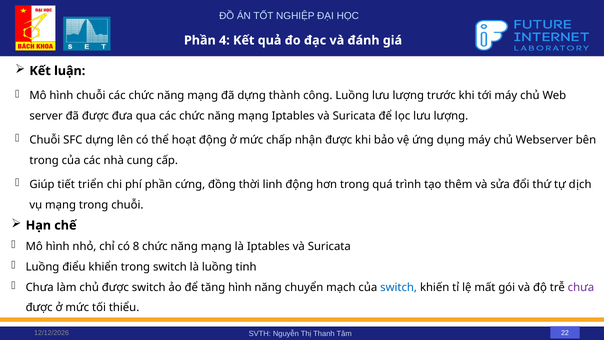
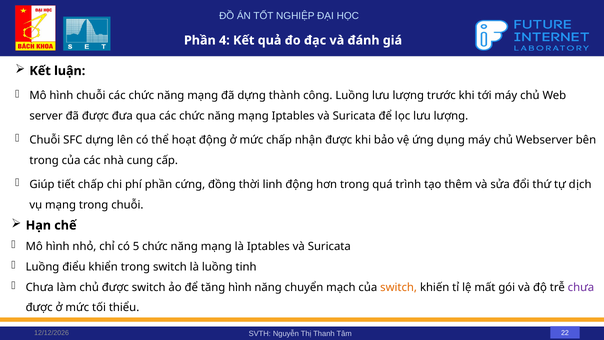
tiết triển: triển -> chấp (91, 184)
8: 8 -> 5 (136, 246)
switch colour: blue -> orange (399, 287)
